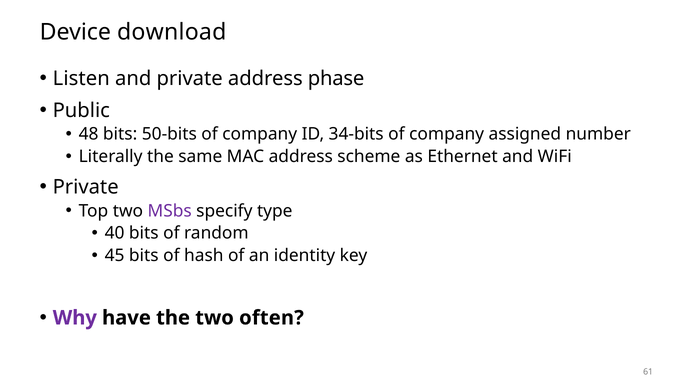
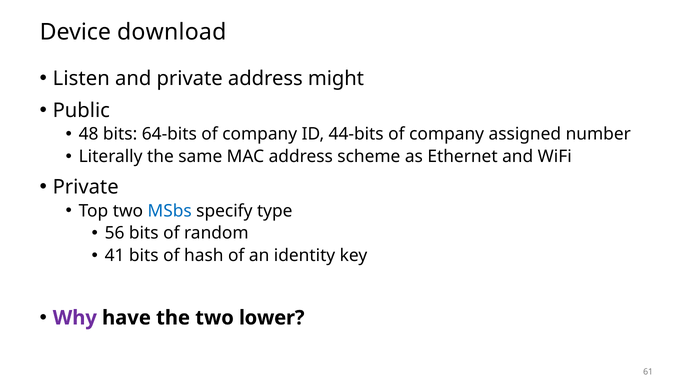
phase: phase -> might (336, 78)
50-bits: 50-bits -> 64-bits (169, 134)
34-bits: 34-bits -> 44-bits (356, 134)
MSbs colour: purple -> blue (170, 211)
40: 40 -> 56 (115, 233)
45: 45 -> 41 (115, 255)
often: often -> lower (272, 318)
